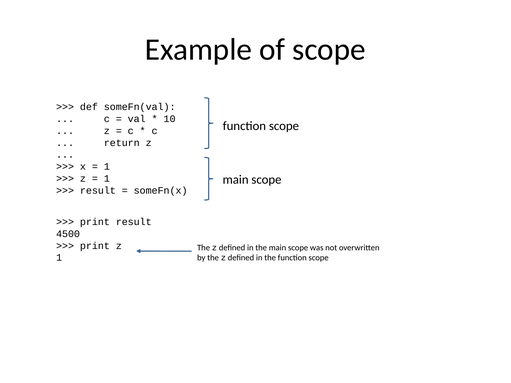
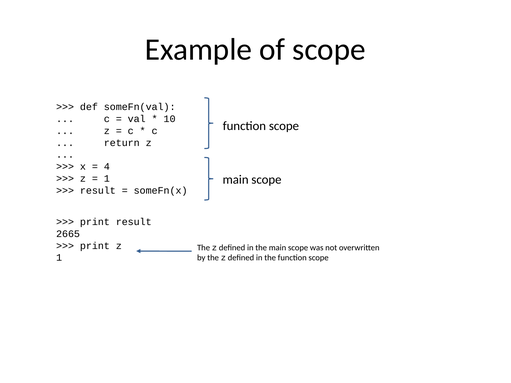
1: 1 -> 4 (107, 167)
4500: 4500 -> 2665 (68, 234)
